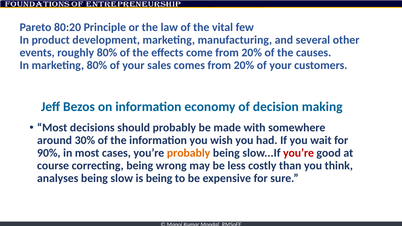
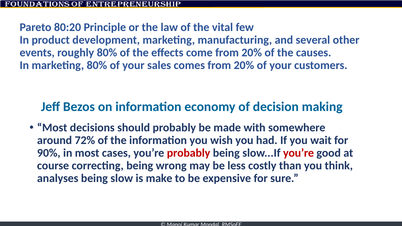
30%: 30% -> 72% (85, 141)
probably colour: orange -> red (189, 153)
is being: being -> make (159, 179)
